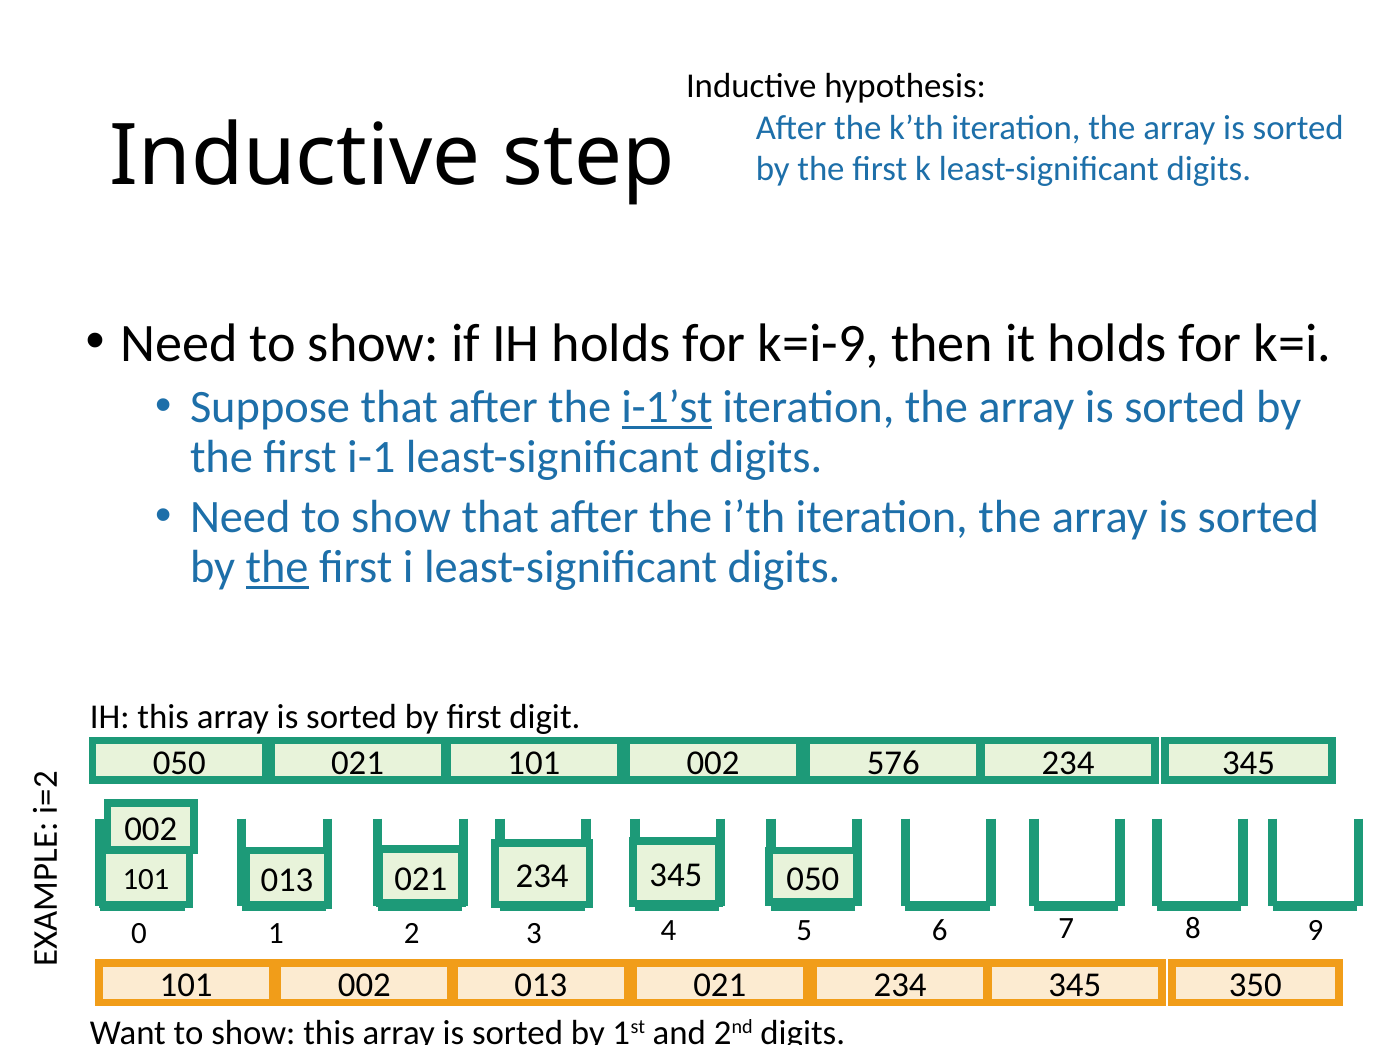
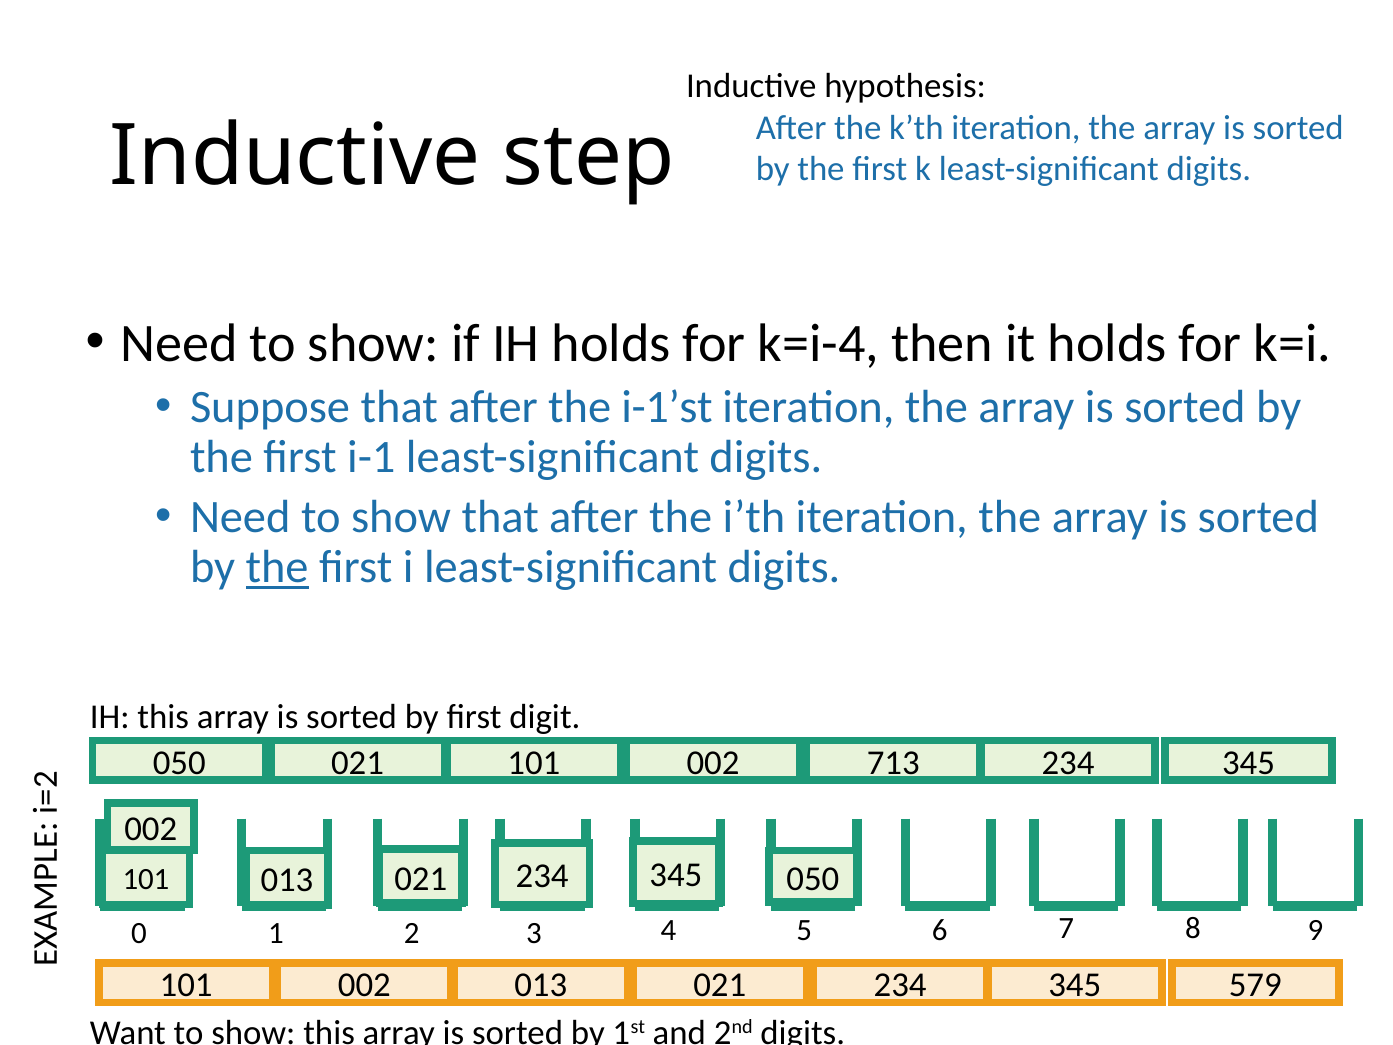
k=i-9: k=i-9 -> k=i-4 (818, 343)
i-1’st underline: present -> none (667, 407)
576: 576 -> 713 (893, 763)
350: 350 -> 579 (1255, 985)
